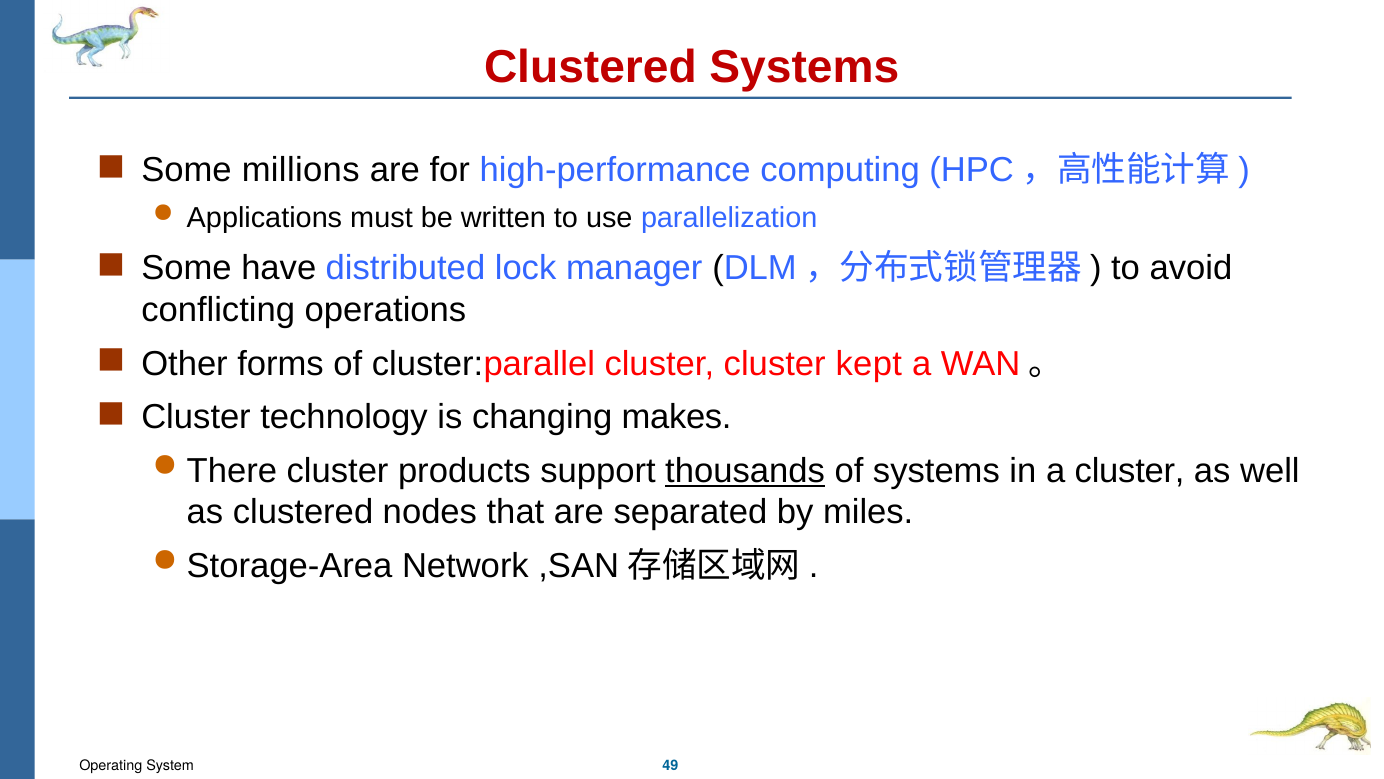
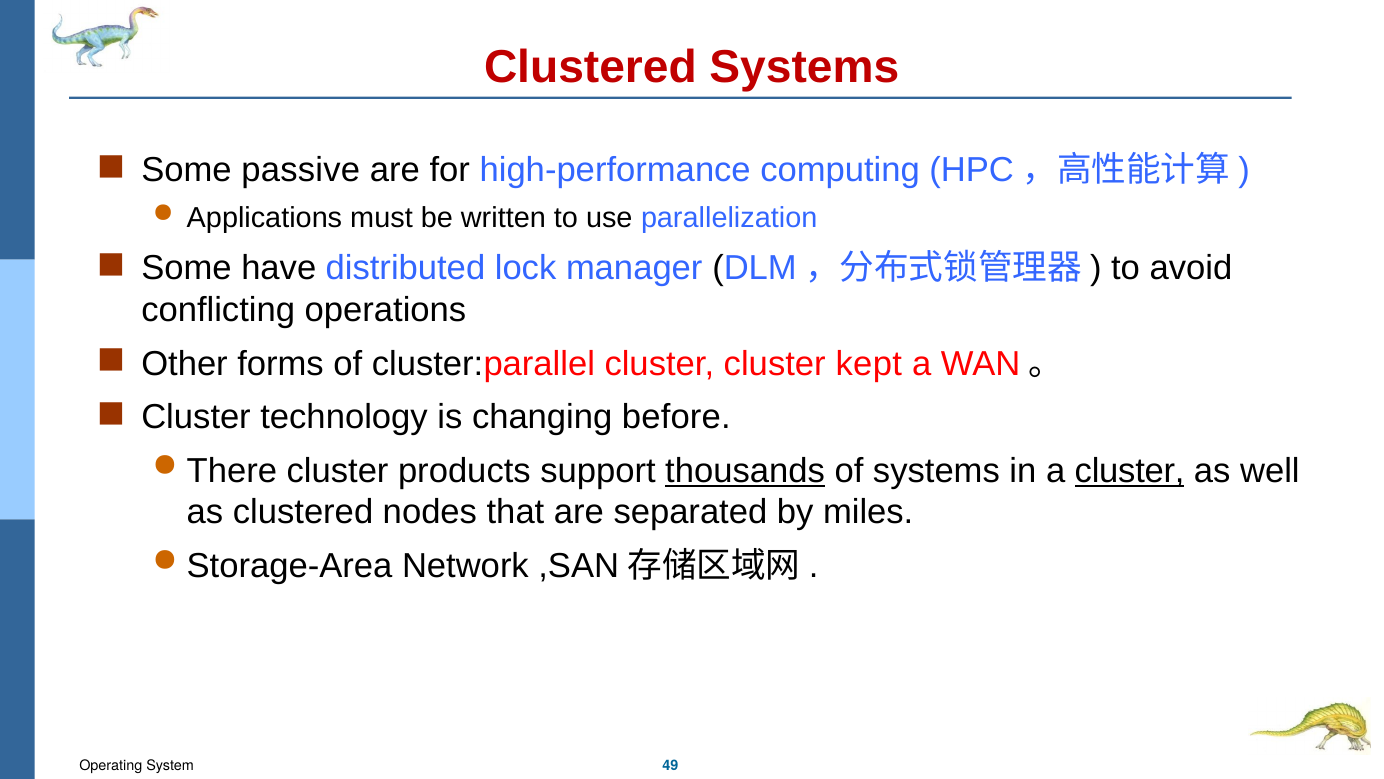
millions: millions -> passive (301, 170)
makes: makes -> before (676, 417)
cluster underline: none -> present (1130, 471)
